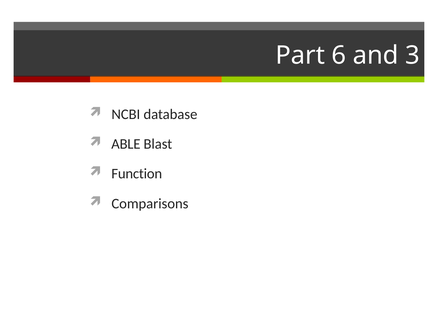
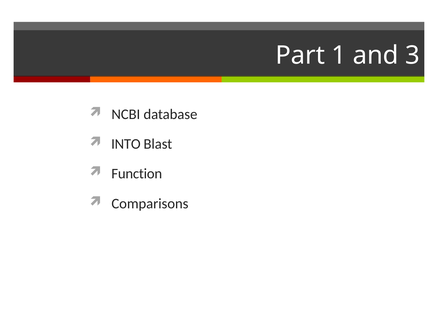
6: 6 -> 1 (339, 55)
ABLE: ABLE -> INTO (126, 144)
